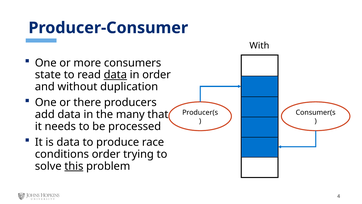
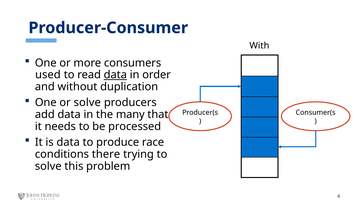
state: state -> used (48, 75)
or there: there -> solve (87, 102)
conditions order: order -> there (106, 154)
this underline: present -> none (74, 166)
